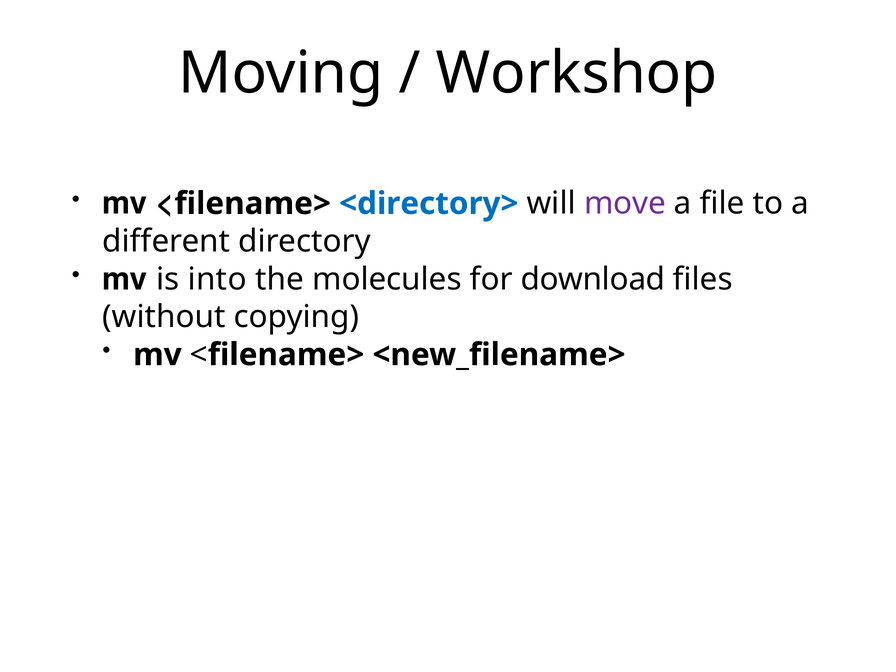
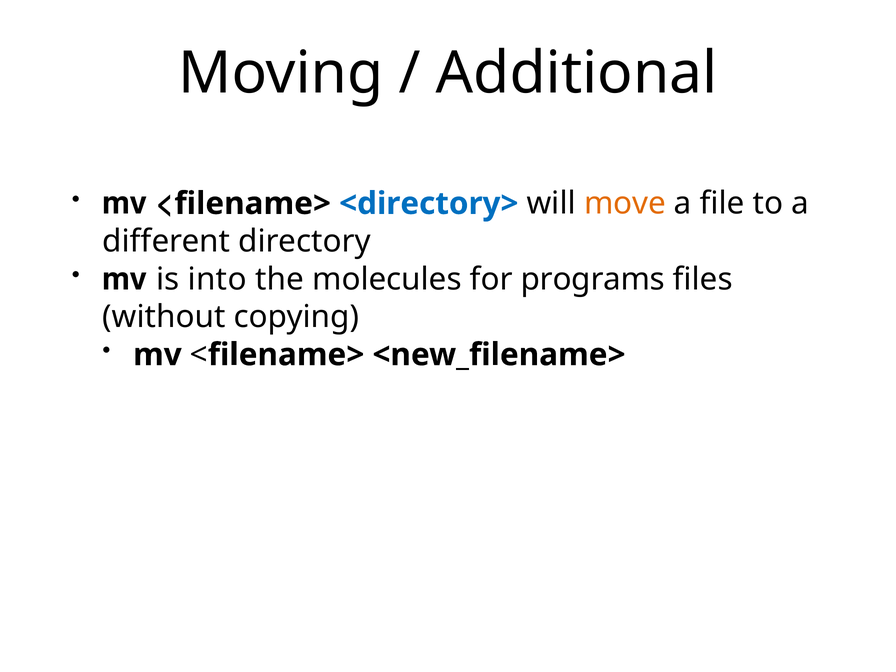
Workshop: Workshop -> Additional (577, 73)
move colour: purple -> orange (625, 204)
download: download -> programs (593, 279)
